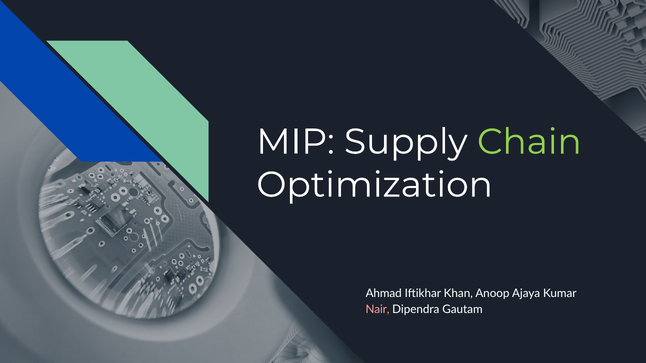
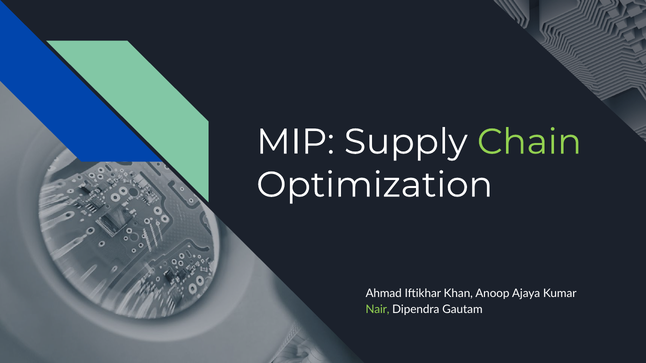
Nair colour: pink -> light green (378, 310)
